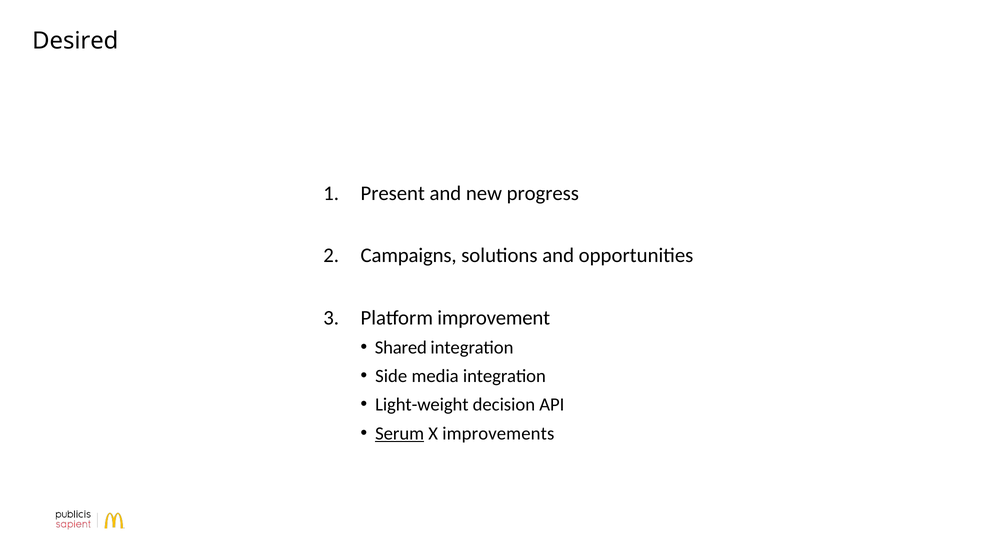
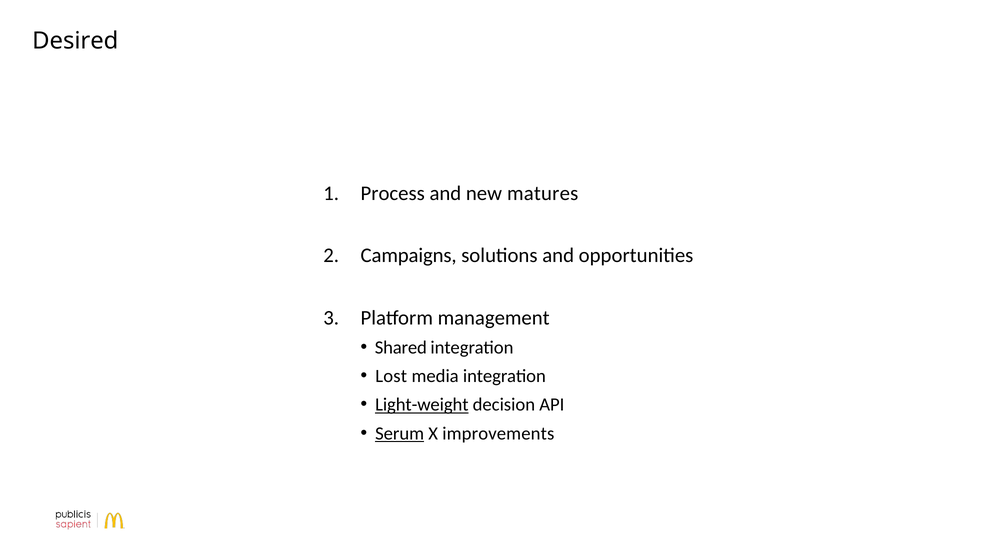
Present: Present -> Process (393, 193)
progress: progress -> matures (543, 193)
improvement: improvement -> management (494, 318)
Side: Side -> Lost (391, 376)
Light-weight underline: none -> present (422, 405)
